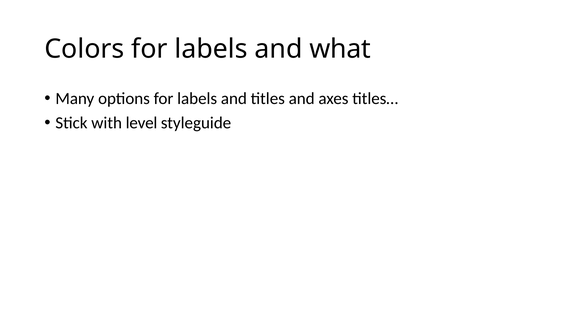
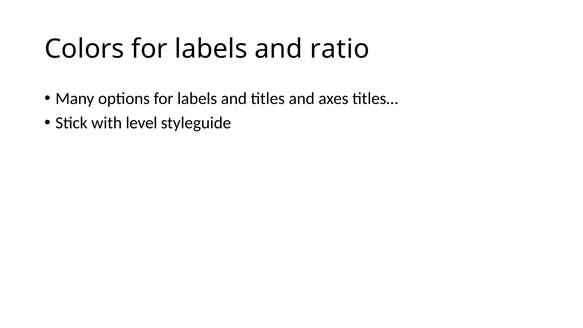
what: what -> ratio (340, 49)
